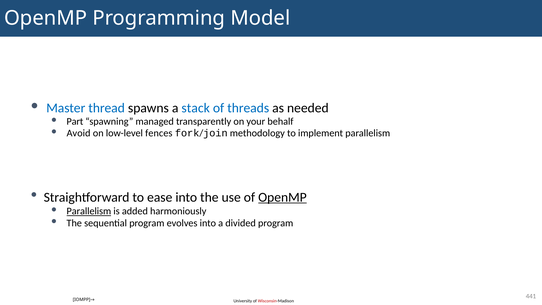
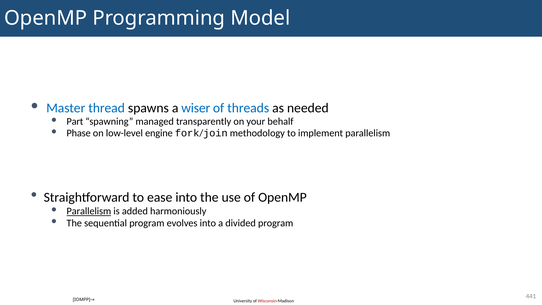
stack: stack -> wiser (196, 108)
Avoid: Avoid -> Phase (79, 133)
fences: fences -> engine (159, 133)
OpenMP underline: present -> none (282, 197)
